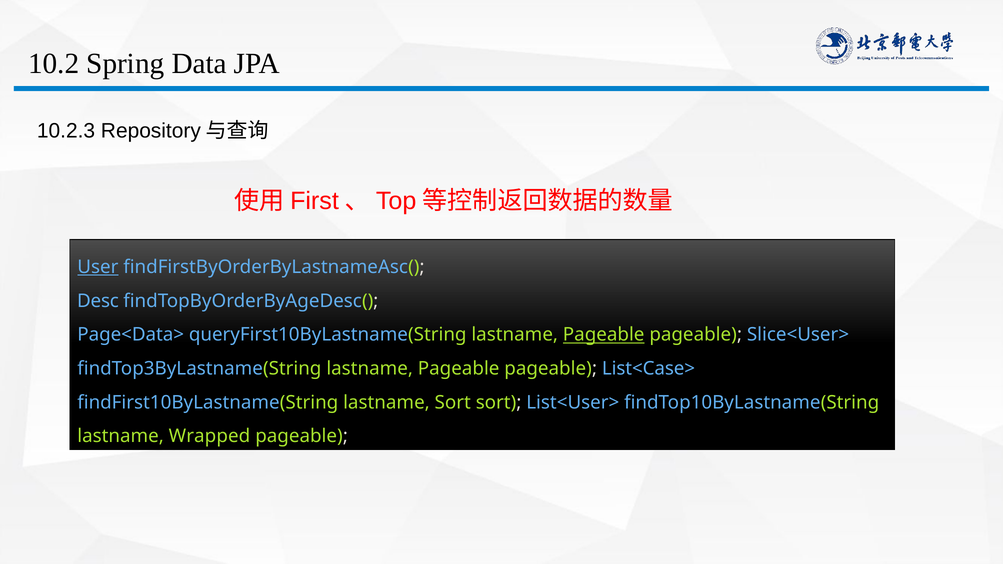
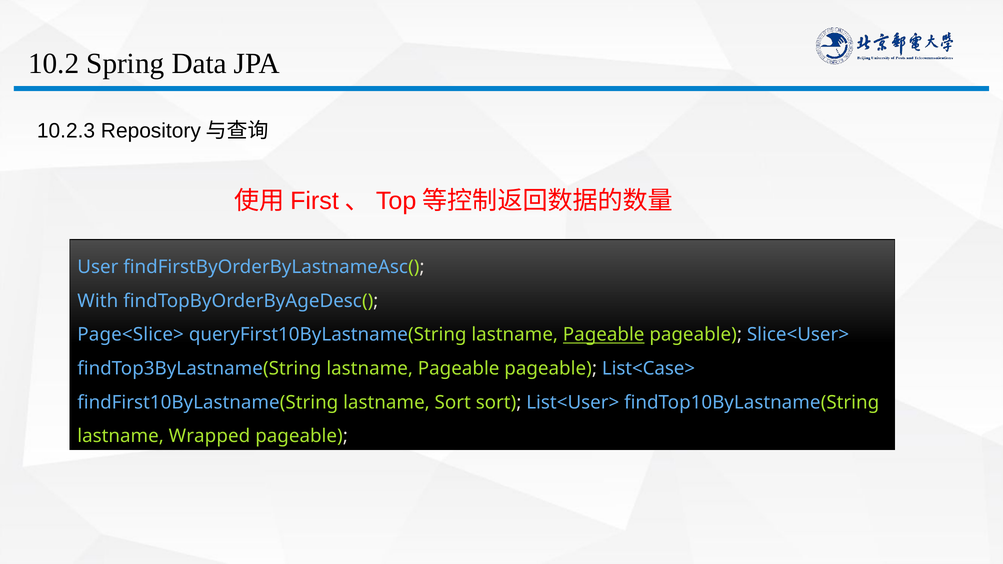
User underline: present -> none (98, 267)
Desc: Desc -> With (98, 301)
Page<Data>: Page<Data> -> Page<Slice> (131, 335)
